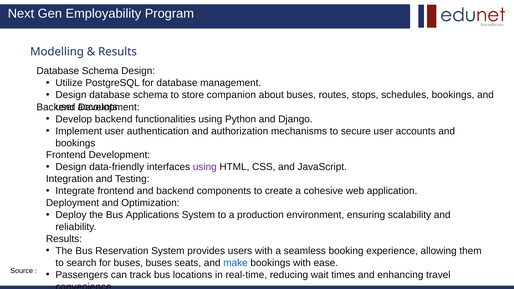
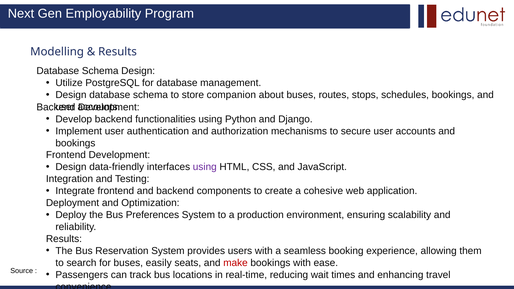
Applications: Applications -> Preferences (152, 215)
buses buses: buses -> easily (159, 263)
make colour: blue -> red (236, 263)
